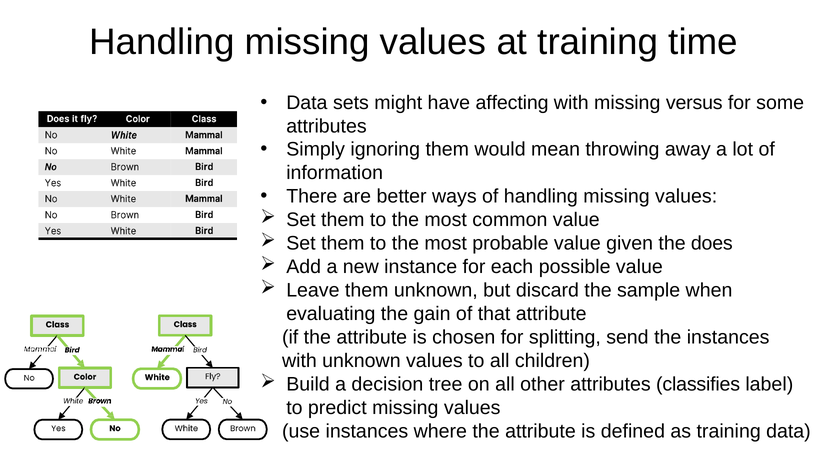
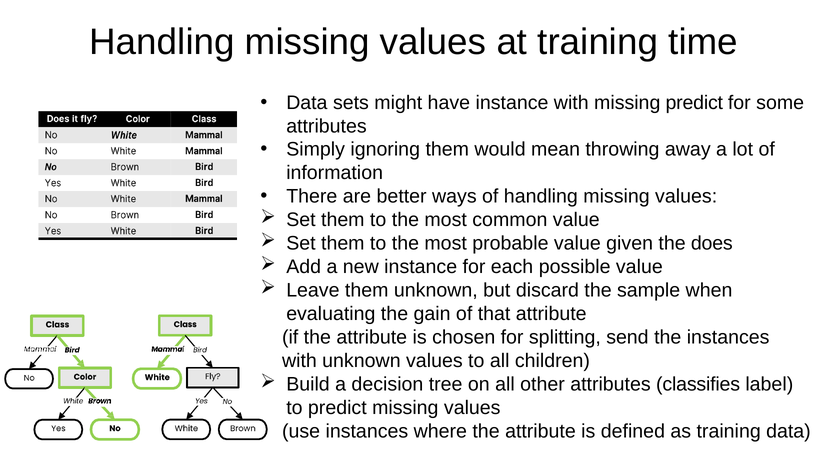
have affecting: affecting -> instance (512, 103)
missing versus: versus -> predict (694, 103)
